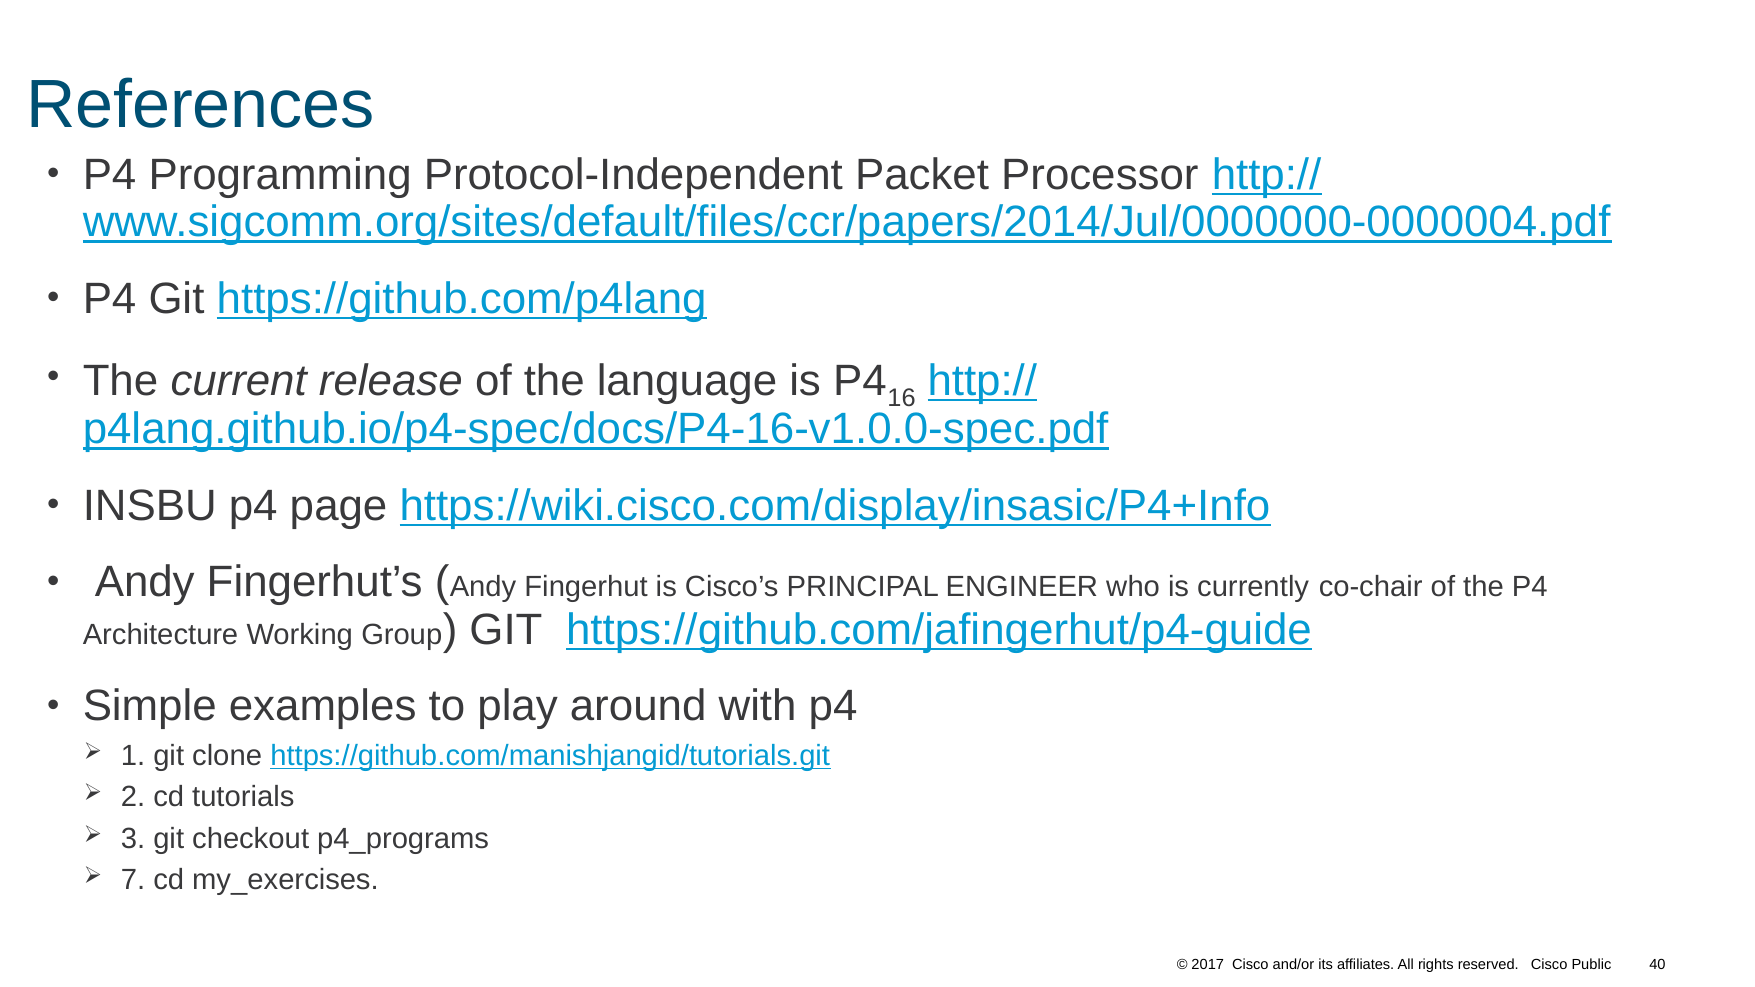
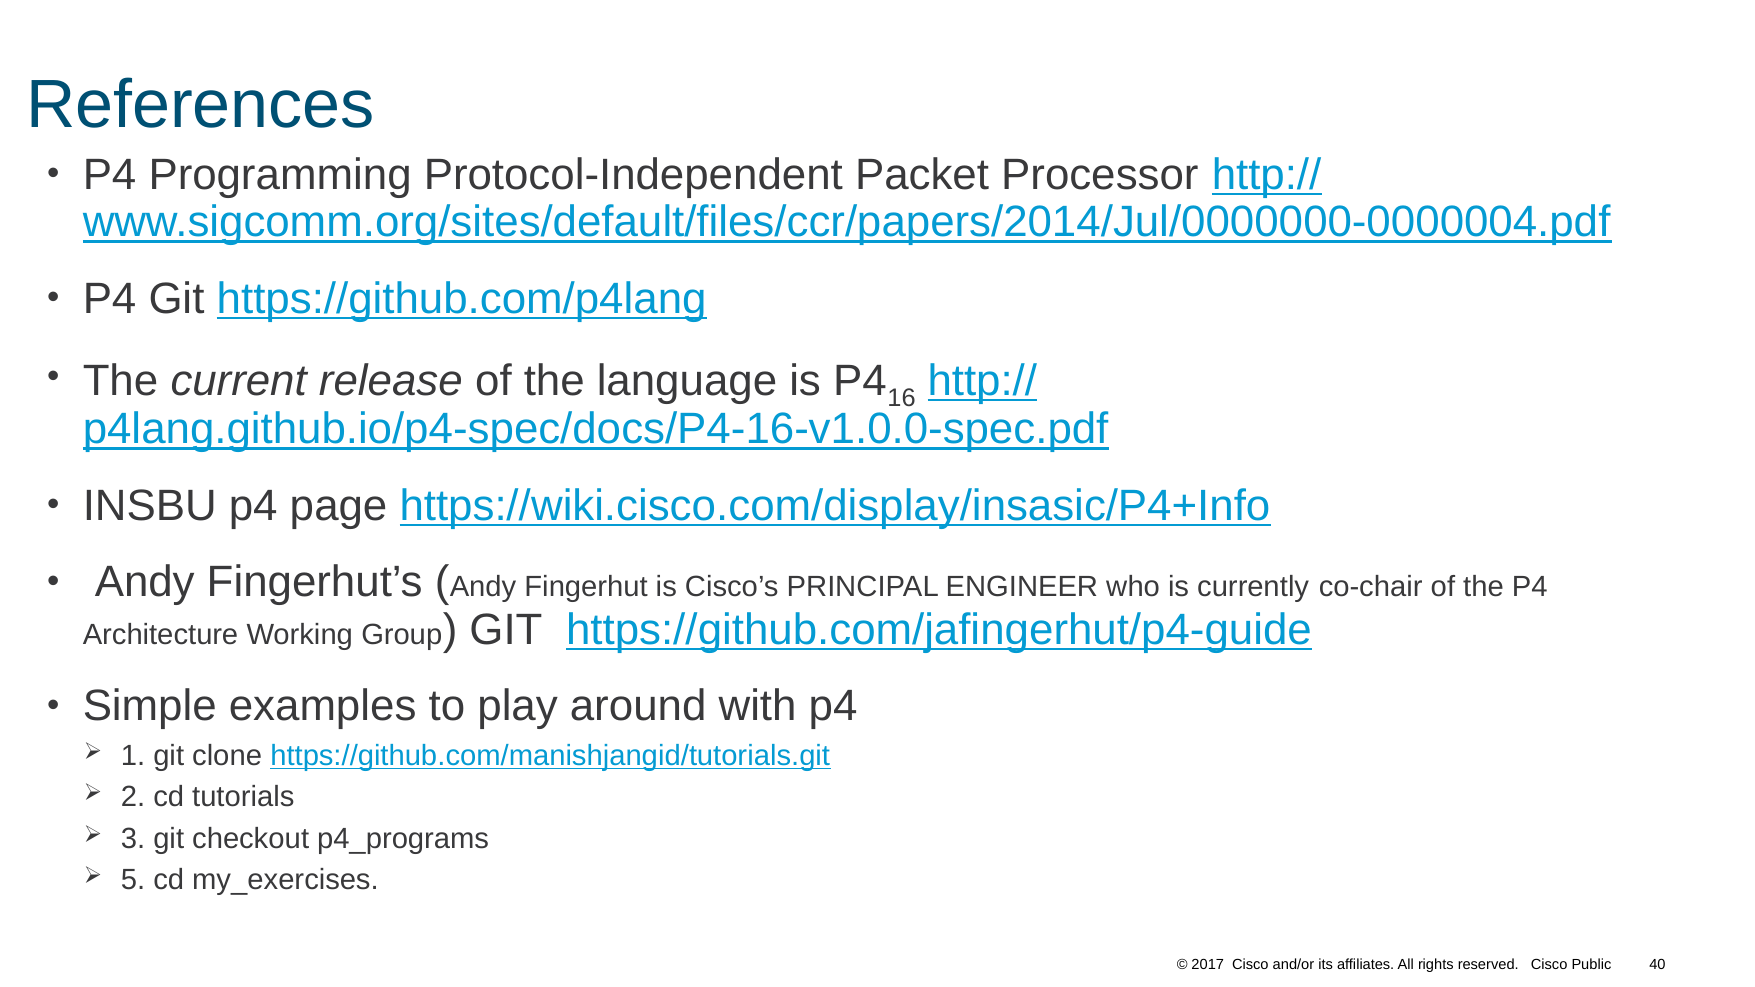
7: 7 -> 5 (133, 880)
